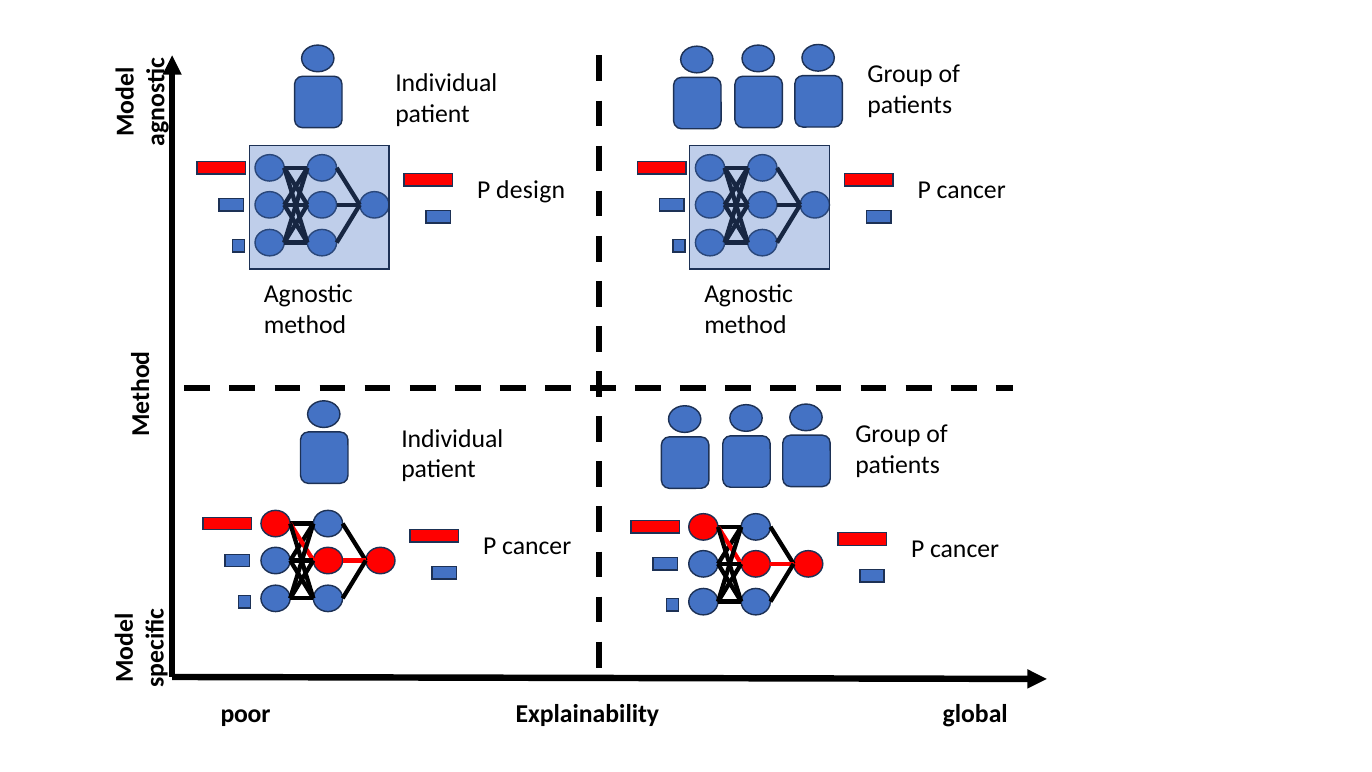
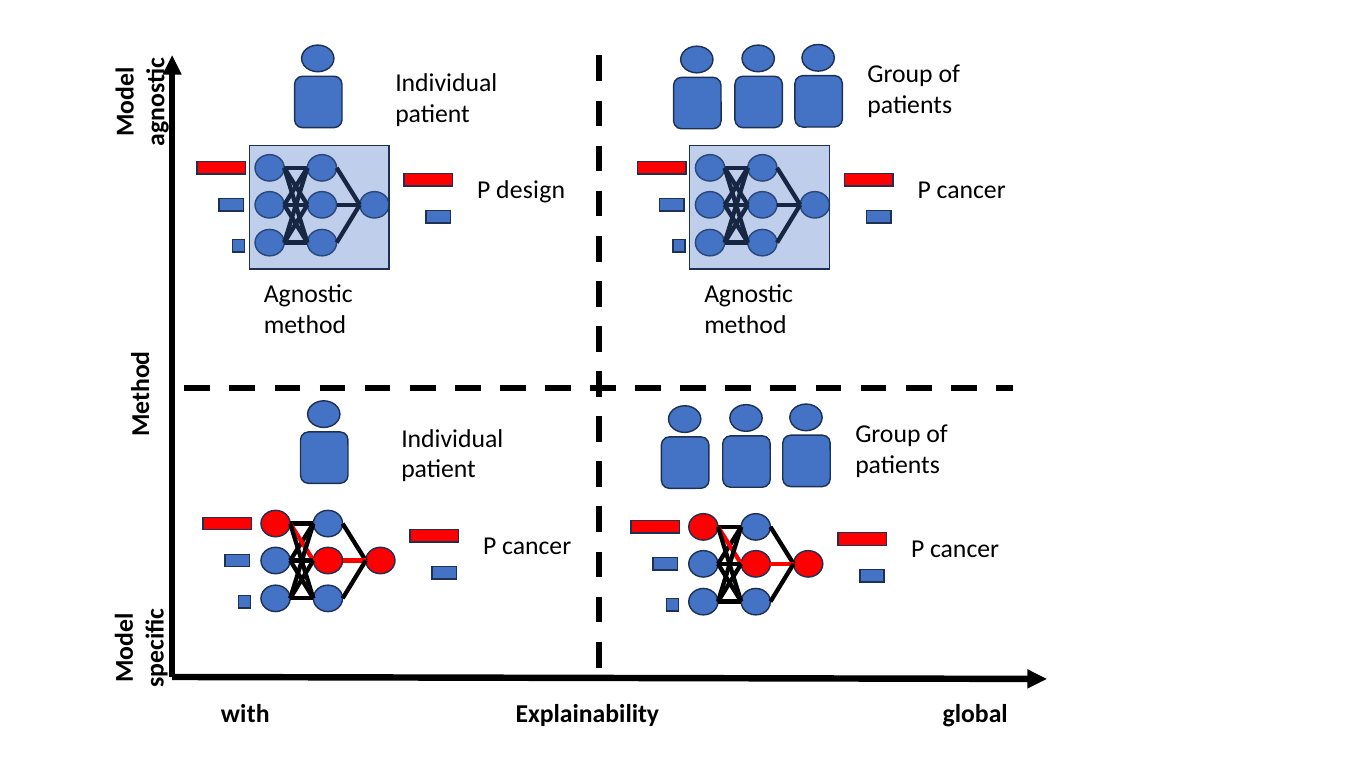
poor: poor -> with (245, 713)
